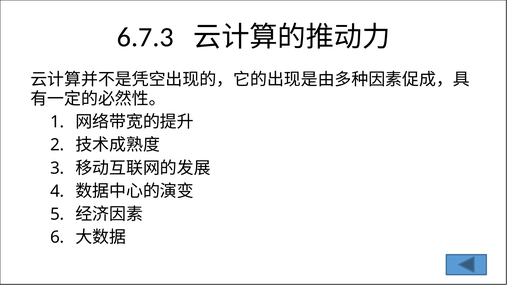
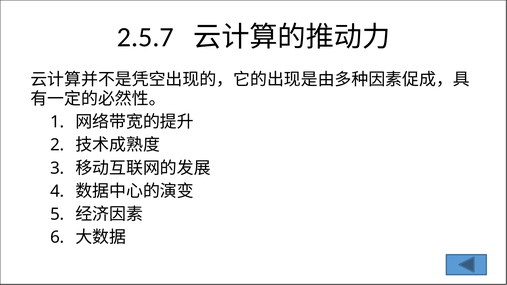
6.7.3: 6.7.3 -> 2.5.7 (145, 37)
